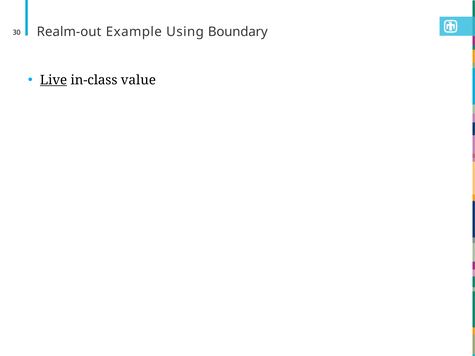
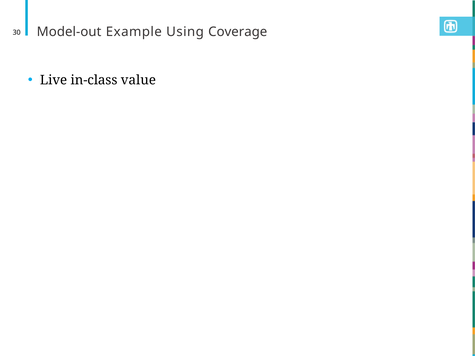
Realm-out: Realm-out -> Model-out (69, 32)
Boundary: Boundary -> Coverage (238, 32)
Live underline: present -> none (54, 80)
